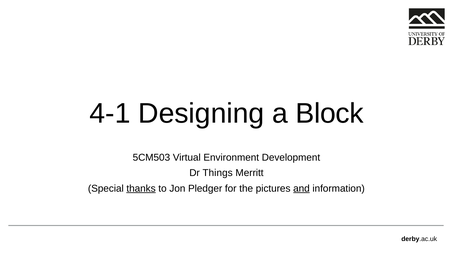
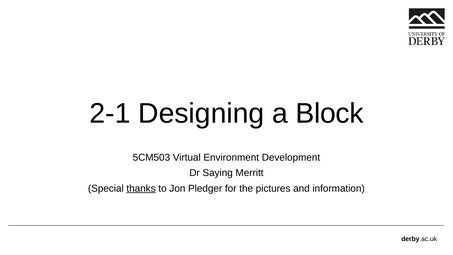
4-1: 4-1 -> 2-1 (110, 113)
Things: Things -> Saying (218, 173)
and underline: present -> none (301, 188)
